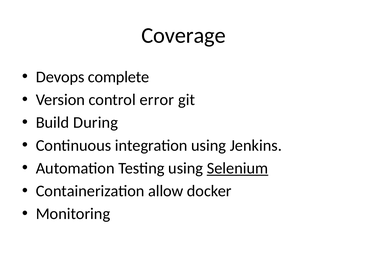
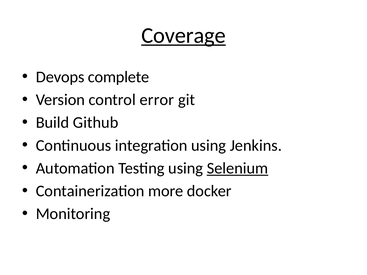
Coverage underline: none -> present (184, 36)
During: During -> Github (96, 123)
allow: allow -> more (166, 191)
